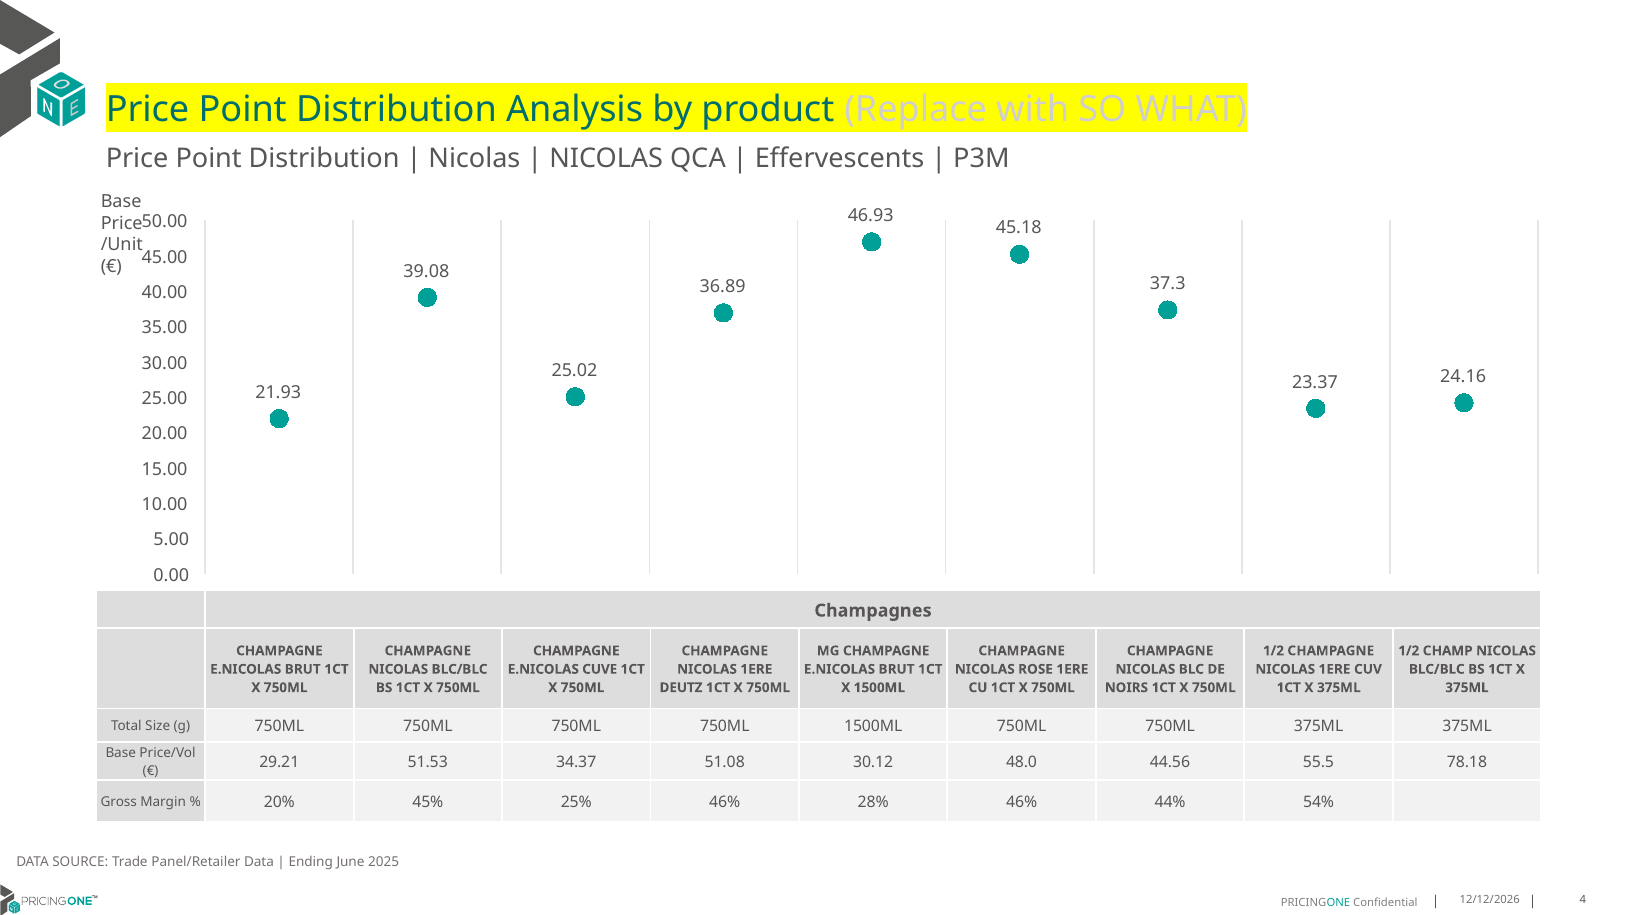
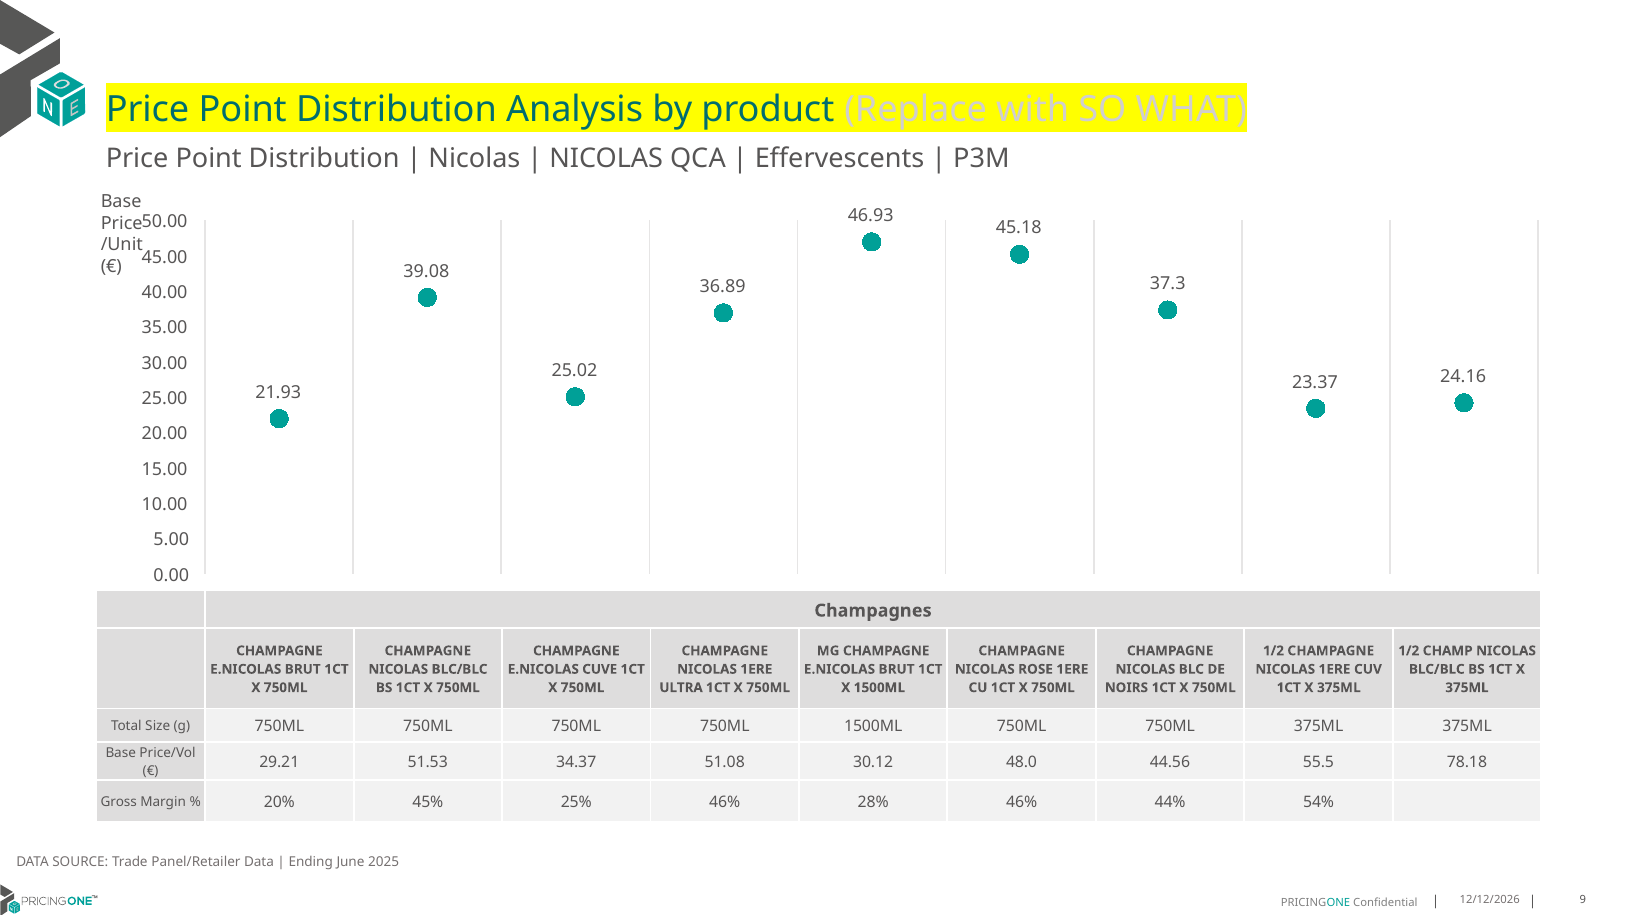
DEUTZ: DEUTZ -> ULTRA (681, 687)
4: 4 -> 9 (1583, 899)
